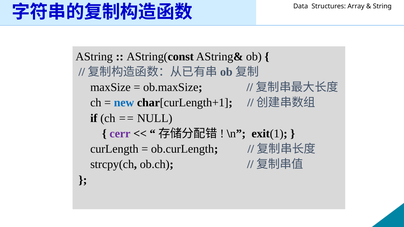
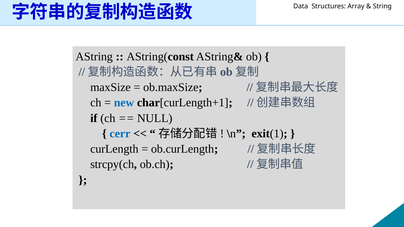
cerr colour: purple -> blue (120, 134)
